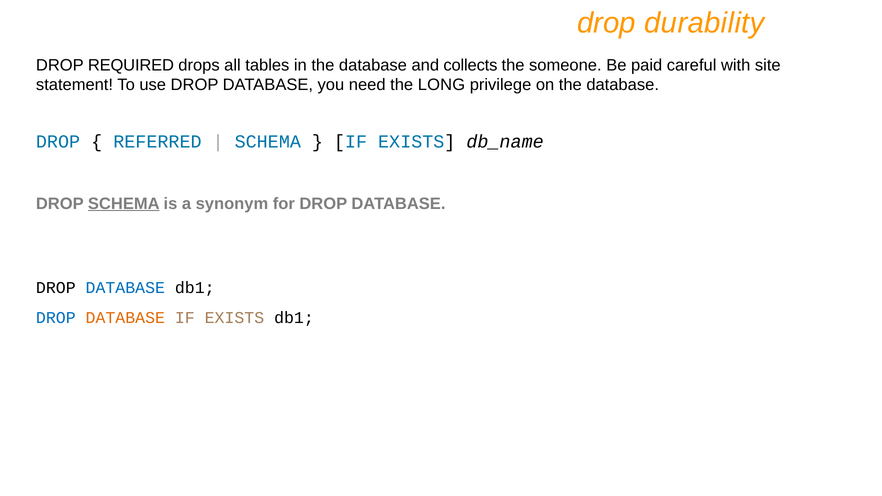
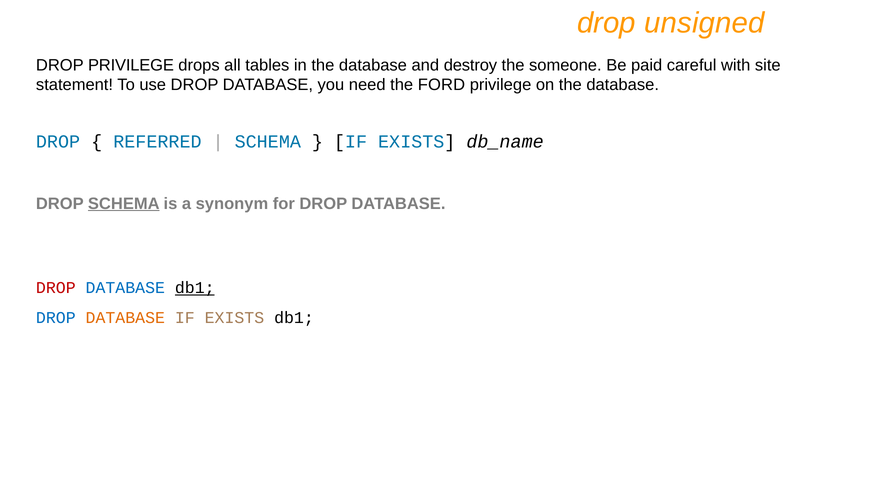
durability: durability -> unsigned (704, 23)
DROP REQUIRED: REQUIRED -> PRIVILEGE (131, 65)
collects: collects -> destroy (470, 65)
LONG: LONG -> FORD (441, 85)
DROP colour: black -> red (56, 288)
db1 underline: none -> present (195, 288)
